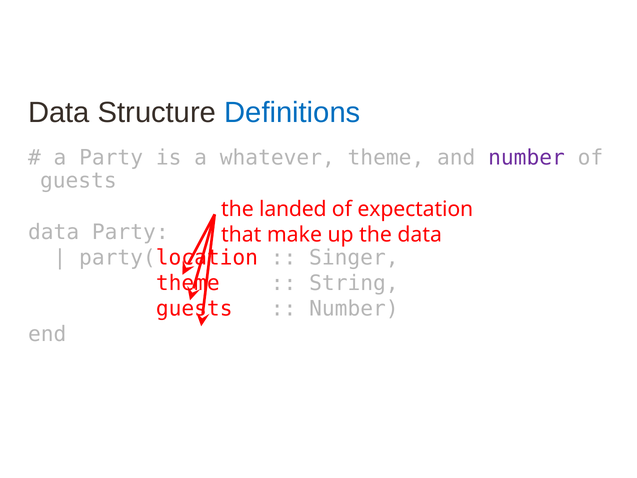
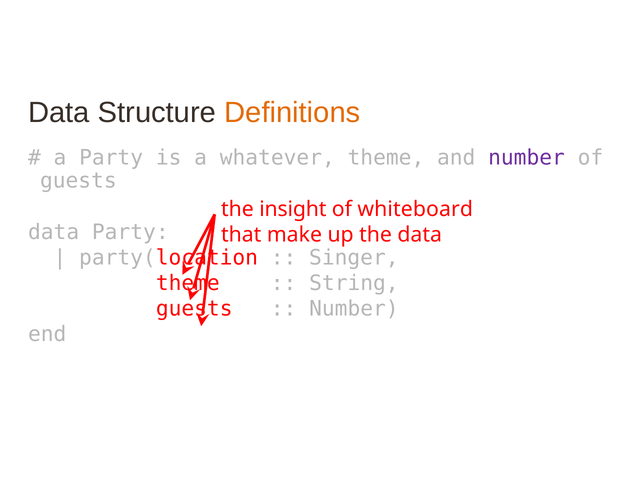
Definitions colour: blue -> orange (292, 113)
landed: landed -> insight (293, 209)
expectation: expectation -> whiteboard (415, 209)
